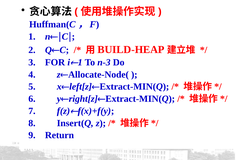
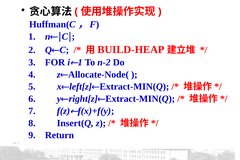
n-3: n-3 -> n-2 (104, 62)
